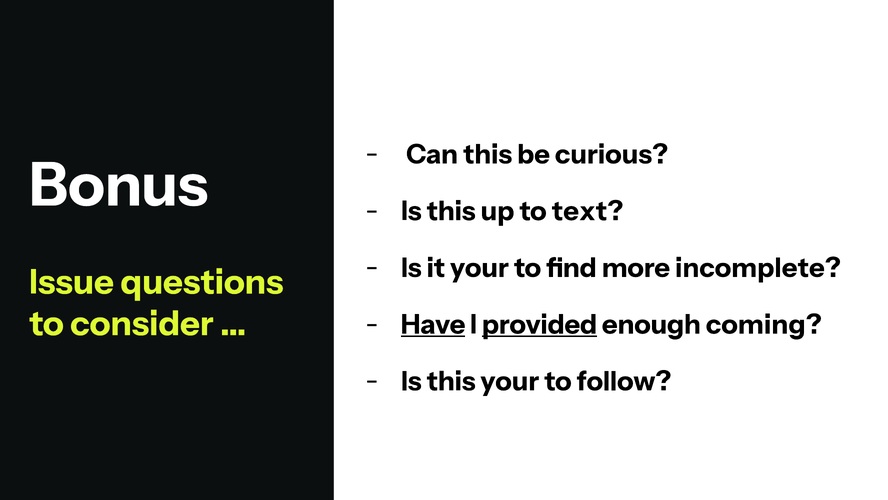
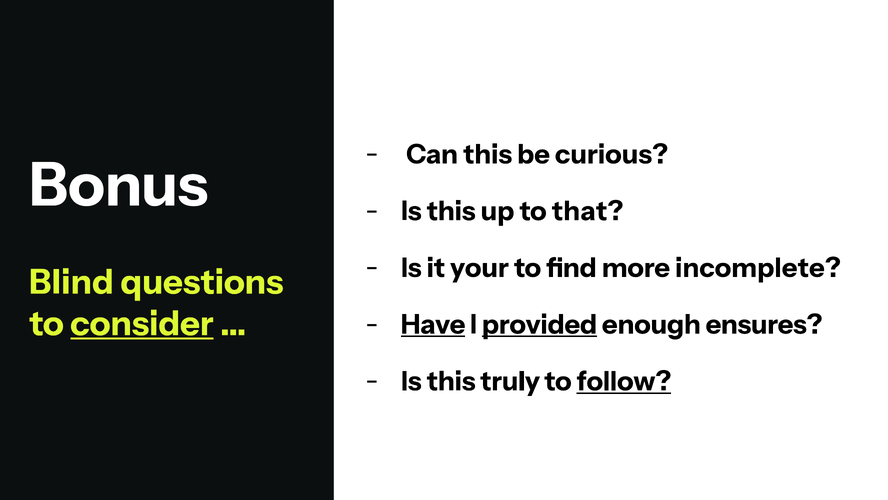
text: text -> that (587, 211)
Issue: Issue -> Blind (71, 282)
consider underline: none -> present (142, 324)
coming: coming -> ensures (764, 324)
this your: your -> truly (510, 381)
follow underline: none -> present (624, 381)
